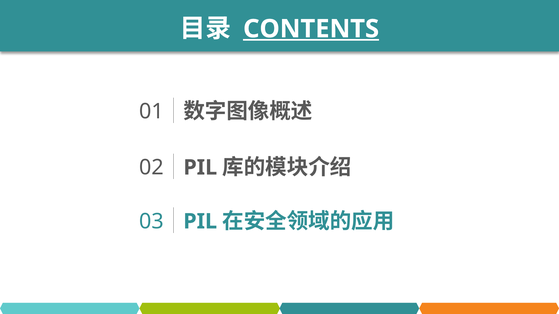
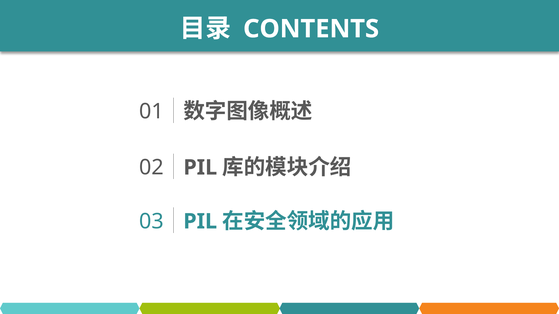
CONTENTS underline: present -> none (311, 29)
